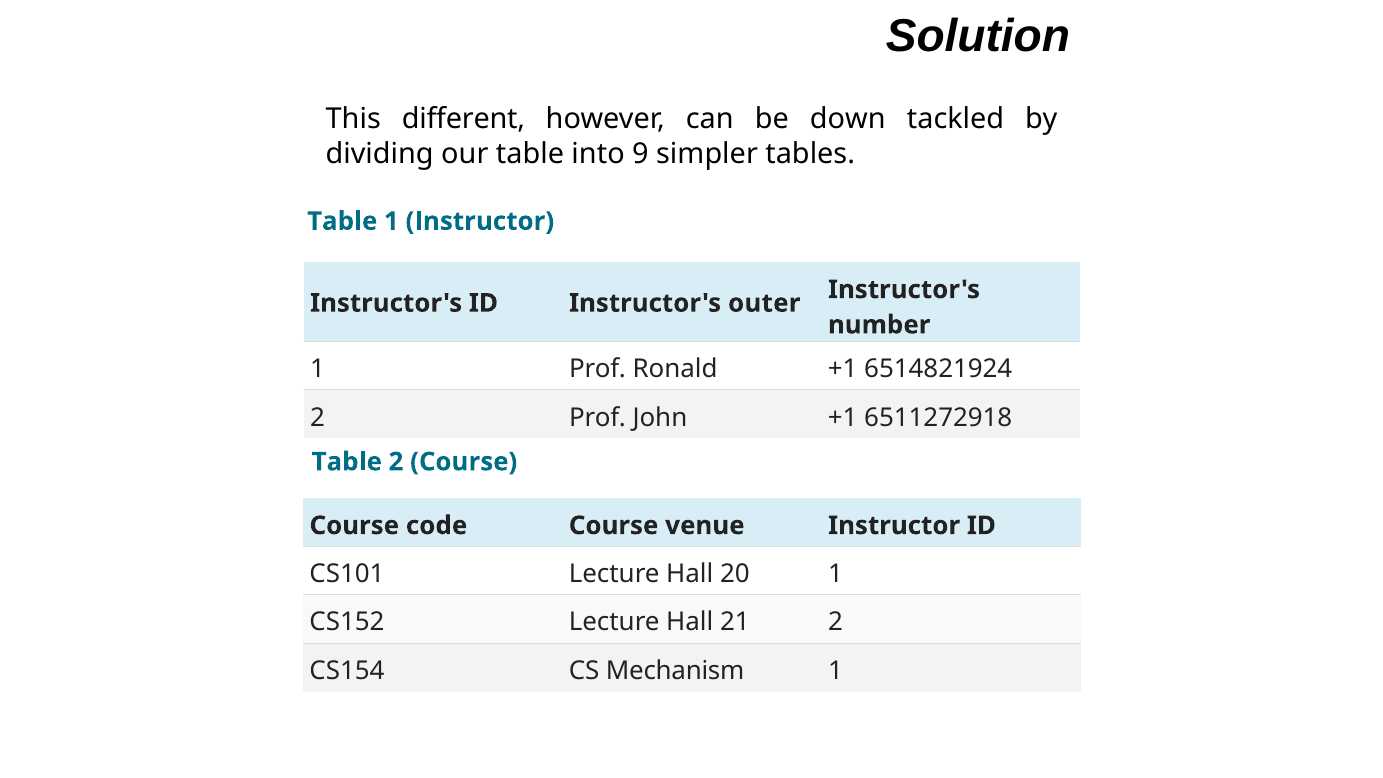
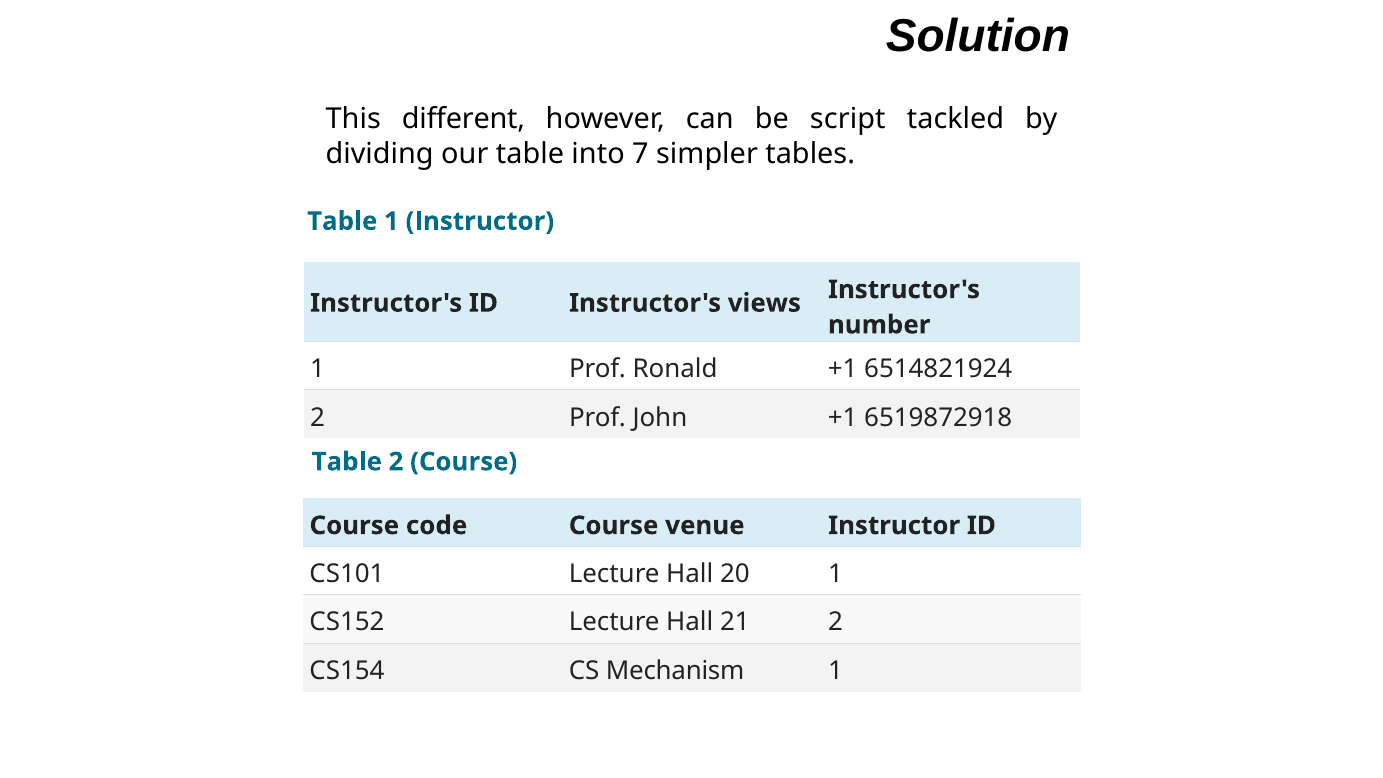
down: down -> script (848, 119)
9: 9 -> 7 (640, 154)
outer: outer -> views (764, 303)
6511272918: 6511272918 -> 6519872918 (938, 418)
